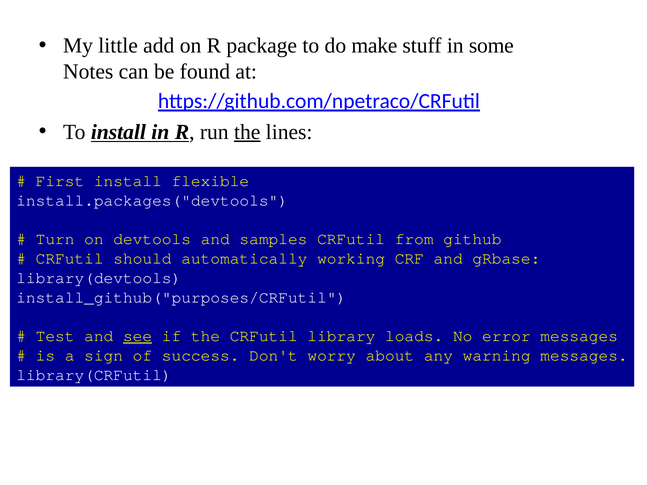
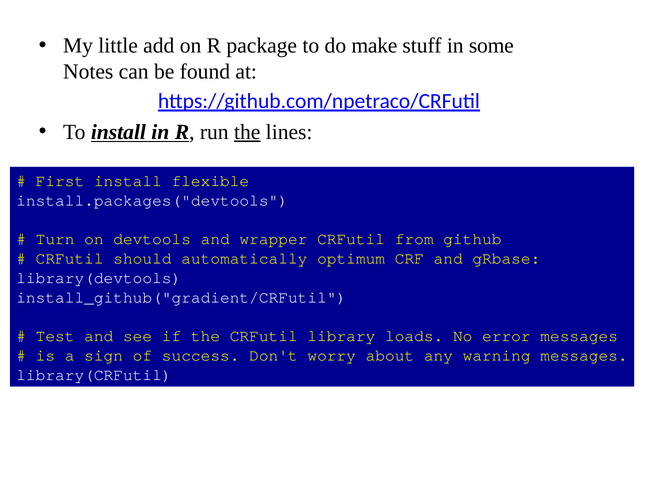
samples: samples -> wrapper (273, 239)
working: working -> optimum (351, 259)
install_github("purposes/CRFutil: install_github("purposes/CRFutil -> install_github("gradient/CRFutil (181, 297)
see underline: present -> none (138, 336)
